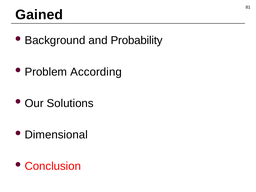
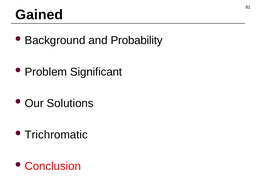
According: According -> Significant (96, 72)
Dimensional: Dimensional -> Trichromatic (56, 135)
